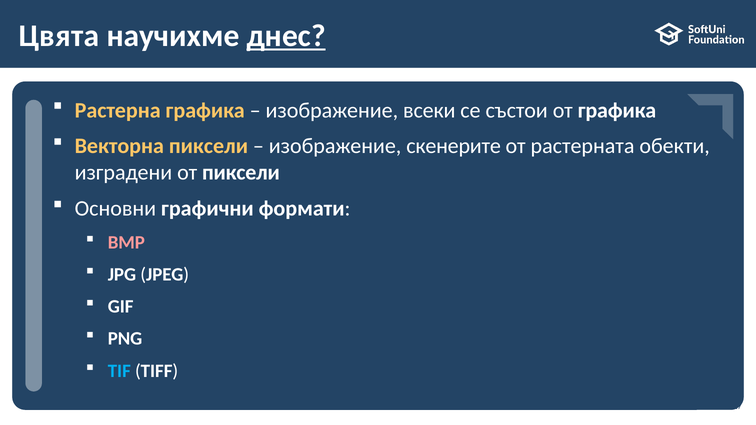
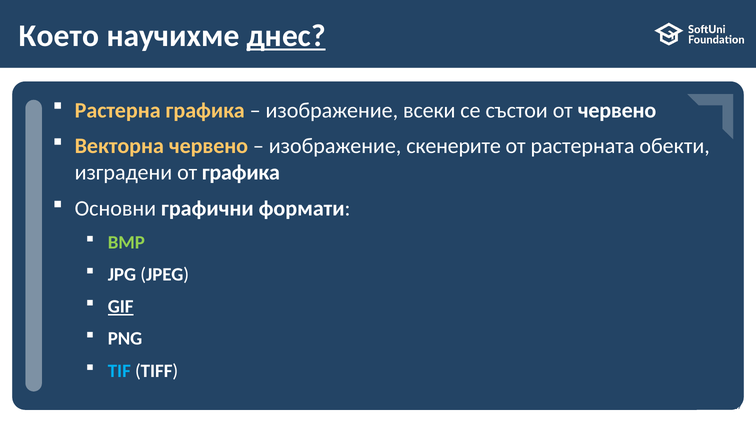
Цвята: Цвята -> Което (59, 36)
от графика: графика -> червено (617, 110)
Векторна пиксели: пиксели -> червено (209, 146)
от пиксели: пиксели -> графика (241, 173)
BMP colour: pink -> light green (126, 243)
GIF underline: none -> present (121, 307)
